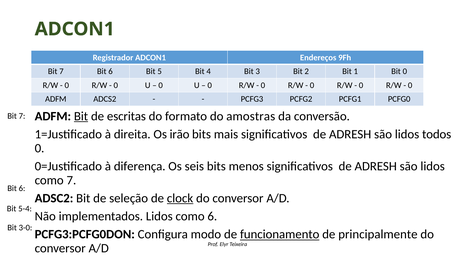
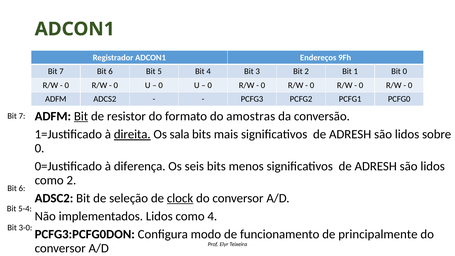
escritas: escritas -> resistor (126, 116)
direita underline: none -> present (132, 134)
irão: irão -> sala (180, 134)
todos: todos -> sobre (437, 134)
como 7: 7 -> 2 (71, 180)
como 6: 6 -> 4 (212, 216)
funcionamento underline: present -> none (280, 234)
